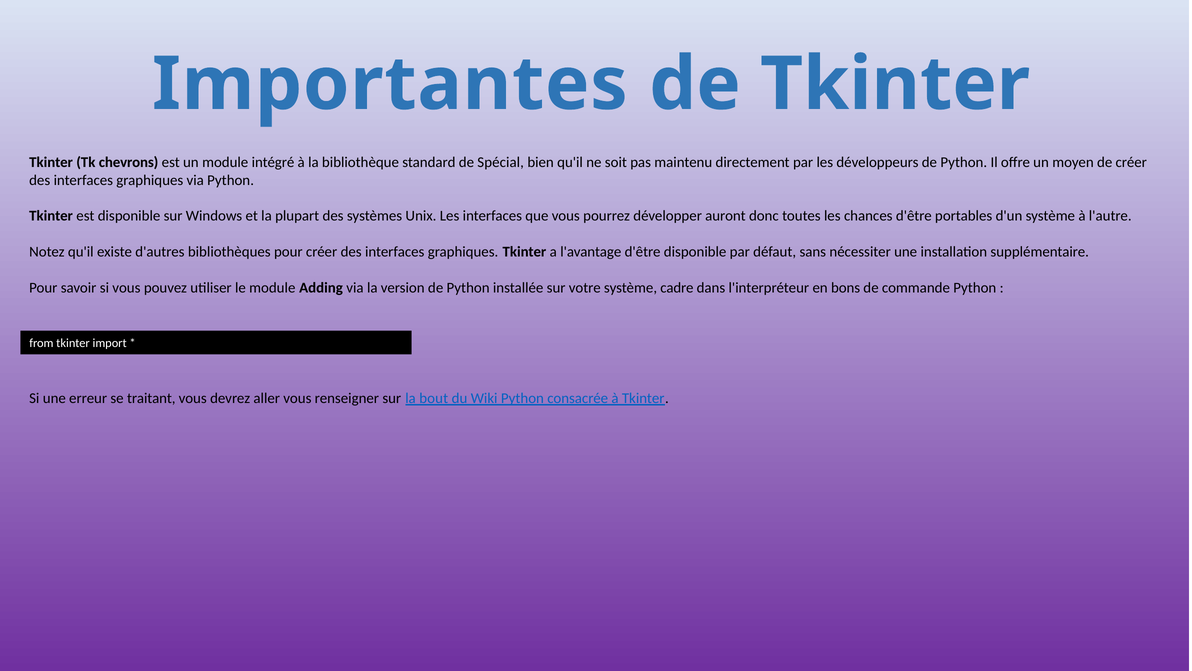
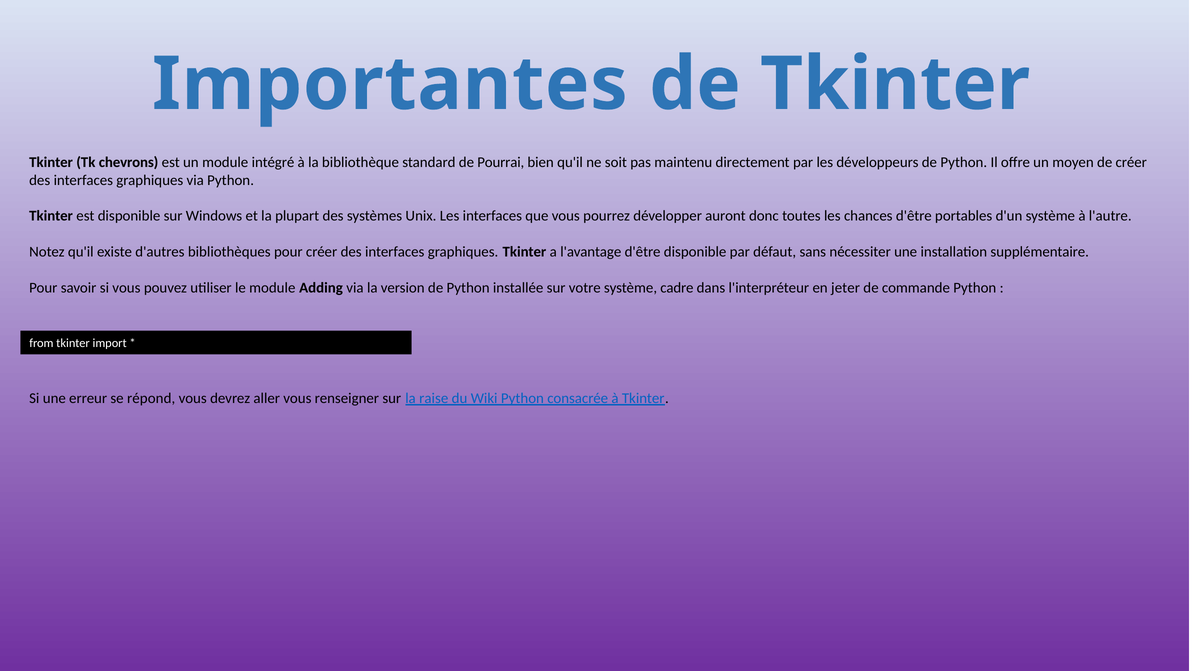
Spécial: Spécial -> Pourrai (501, 162)
bons: bons -> jeter (846, 287)
traitant: traitant -> répond (151, 398)
bout: bout -> raise (434, 398)
